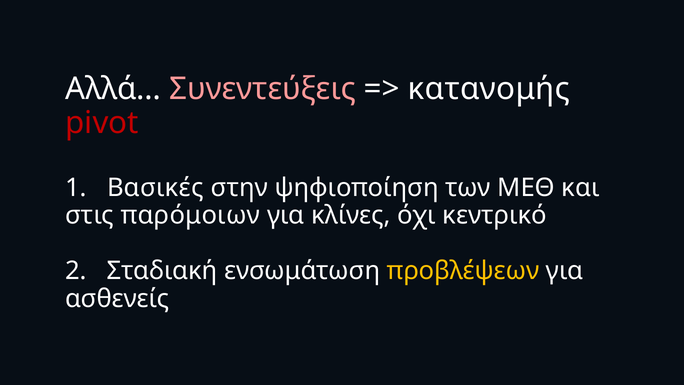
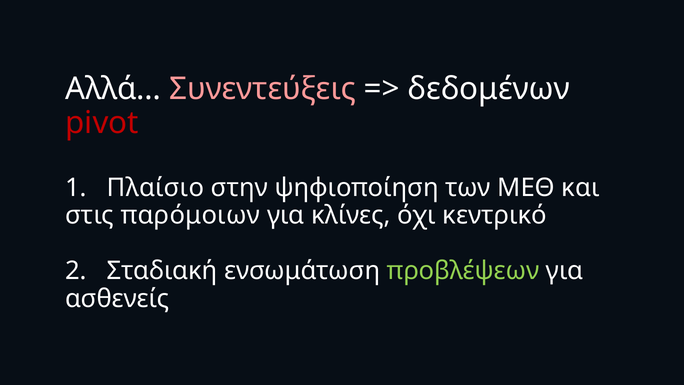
κατανομής: κατανομής -> δεδομένων (489, 89)
Βασικές: Βασικές -> Πλαίσιο (155, 188)
προβλέψεων colour: yellow -> light green (463, 271)
